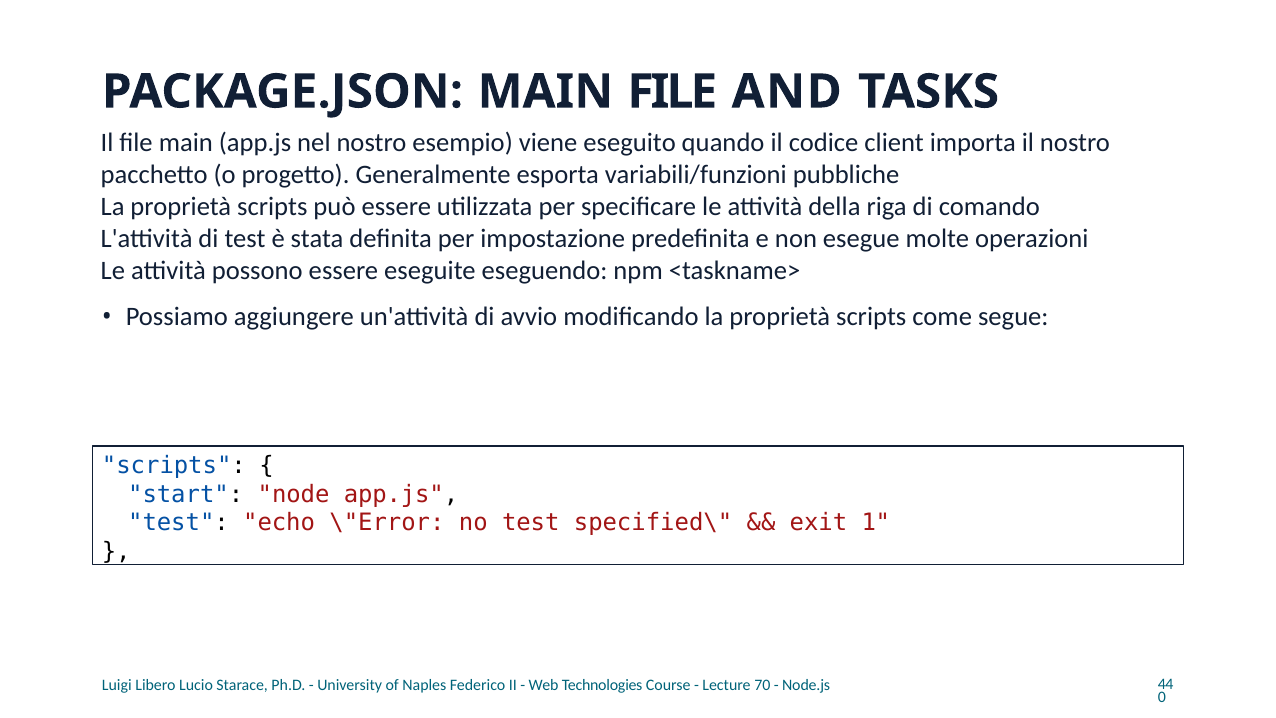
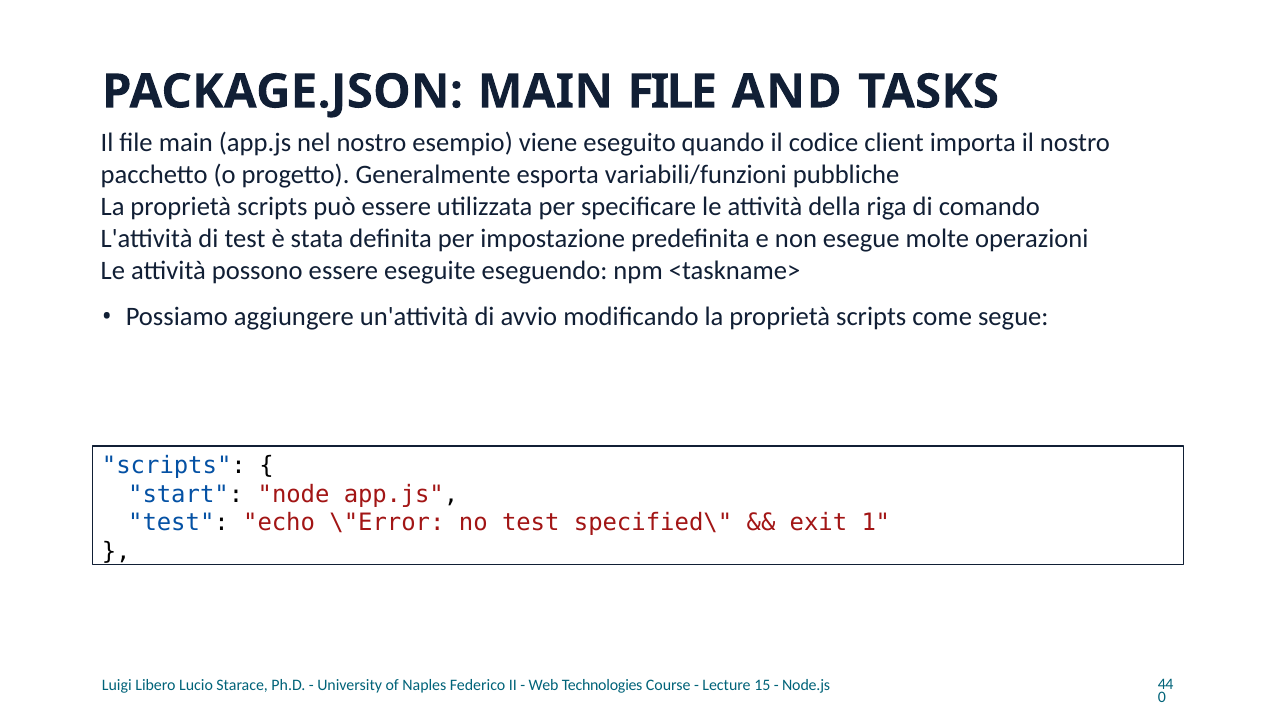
70: 70 -> 15 (762, 685)
